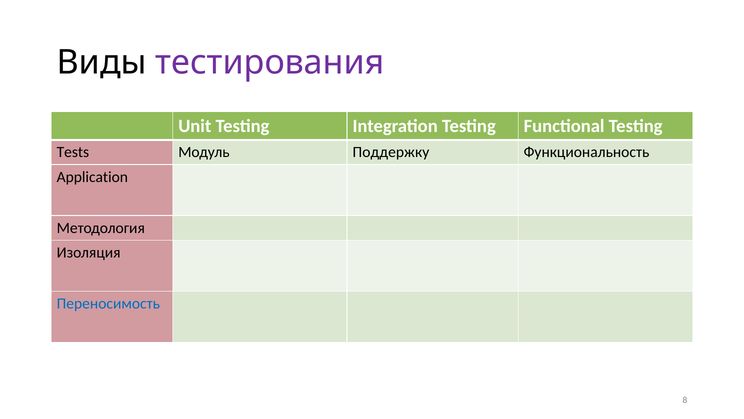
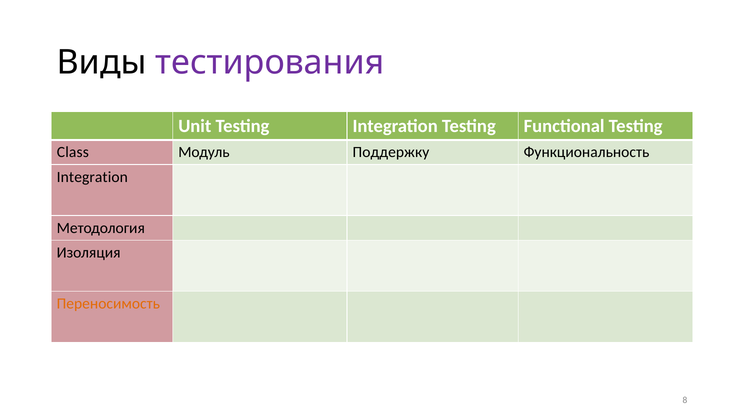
Tests: Tests -> Class (73, 152)
Application: Application -> Integration (92, 177)
Переносимость colour: blue -> orange (108, 303)
